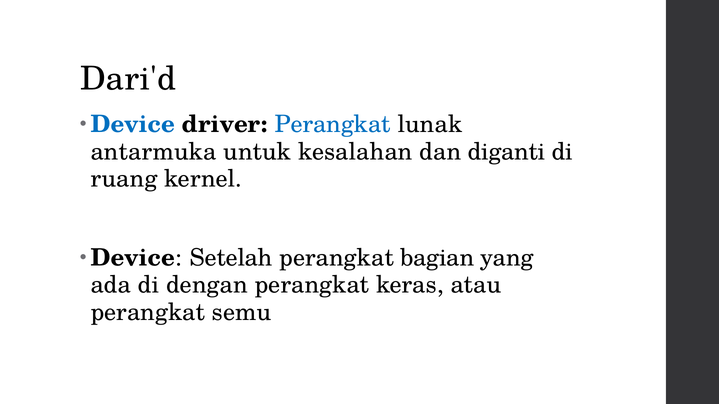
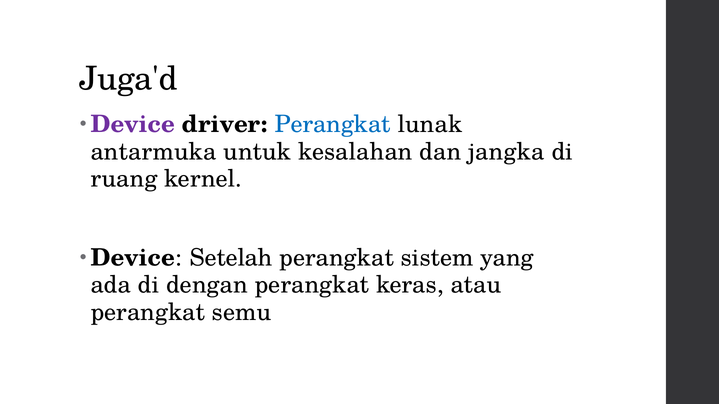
Dari'd: Dari'd -> Juga'd (128, 79)
Device colour: blue -> purple (133, 125)
diganti: diganti -> jangka (506, 152)
bagian: bagian -> sistem (437, 258)
